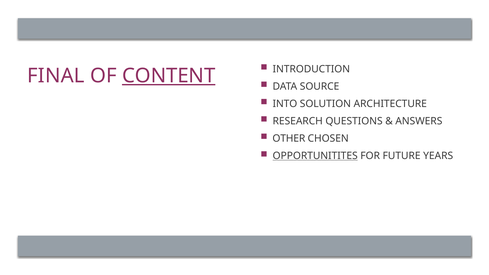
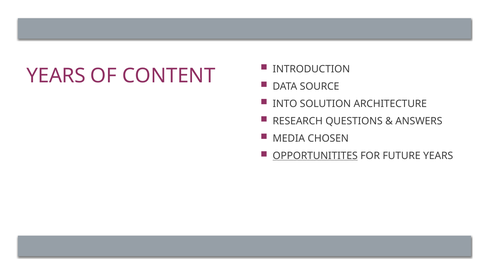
FINAL: FINAL -> YEARS (56, 76)
CONTENT underline: present -> none (169, 76)
OTHER: OTHER -> MEDIA (289, 138)
